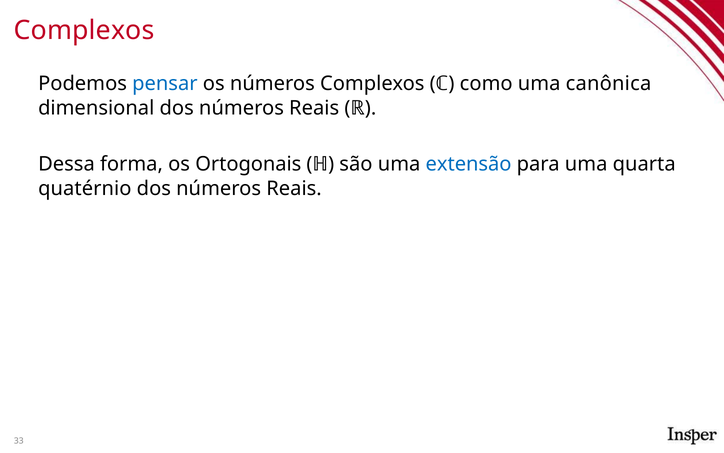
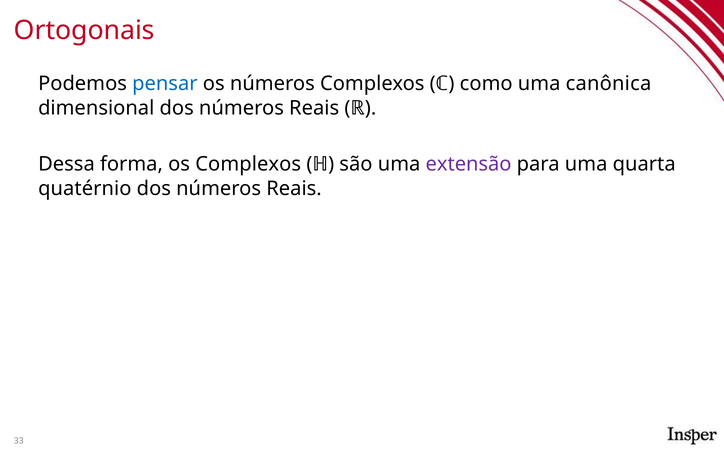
Complexos: Complexos -> Ortogonais (84, 31)
os Ortogonais: Ortogonais -> Complexos (248, 164)
extensão colour: blue -> purple (469, 164)
